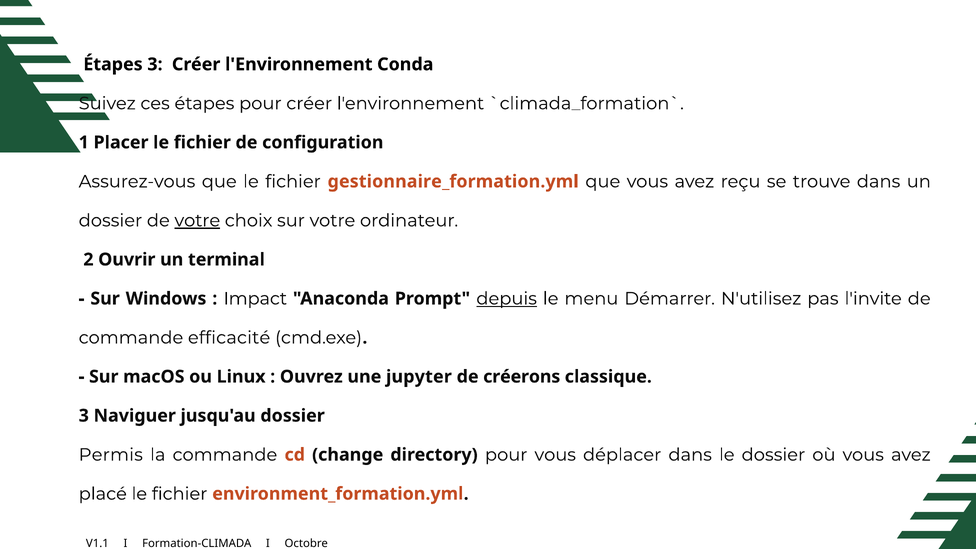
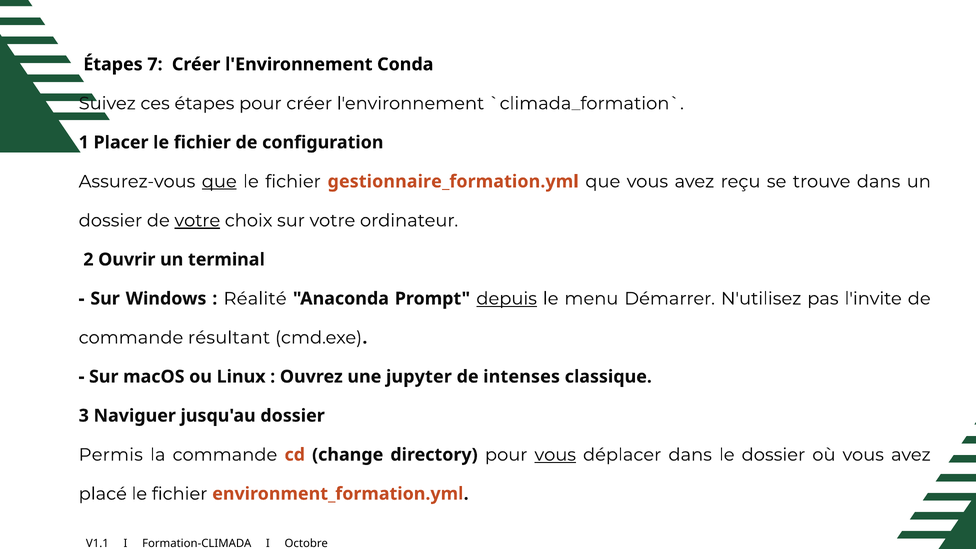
Étapes 3: 3 -> 7 (155, 64)
que underline: none -> present (219, 181)
Impact: Impact -> Réalité (255, 299)
efficacité: efficacité -> résultant (229, 338)
créerons: créerons -> intenses (522, 377)
vous underline: none -> present (555, 455)
